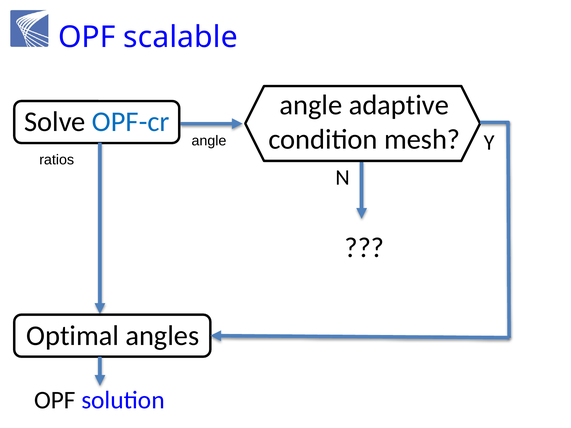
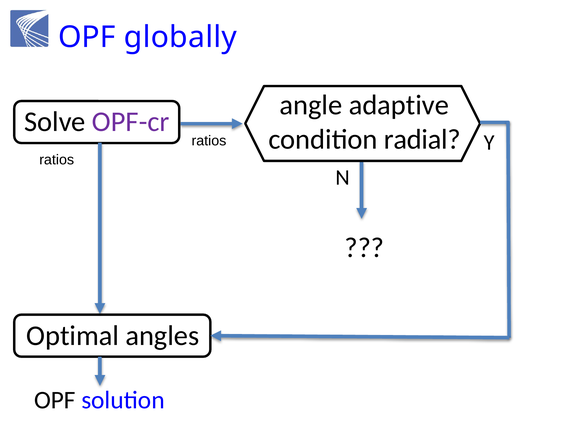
scalable: scalable -> globally (180, 37)
OPF-cr colour: blue -> purple (131, 122)
mesh: mesh -> radial (422, 139)
angle: angle -> ratios (209, 141)
